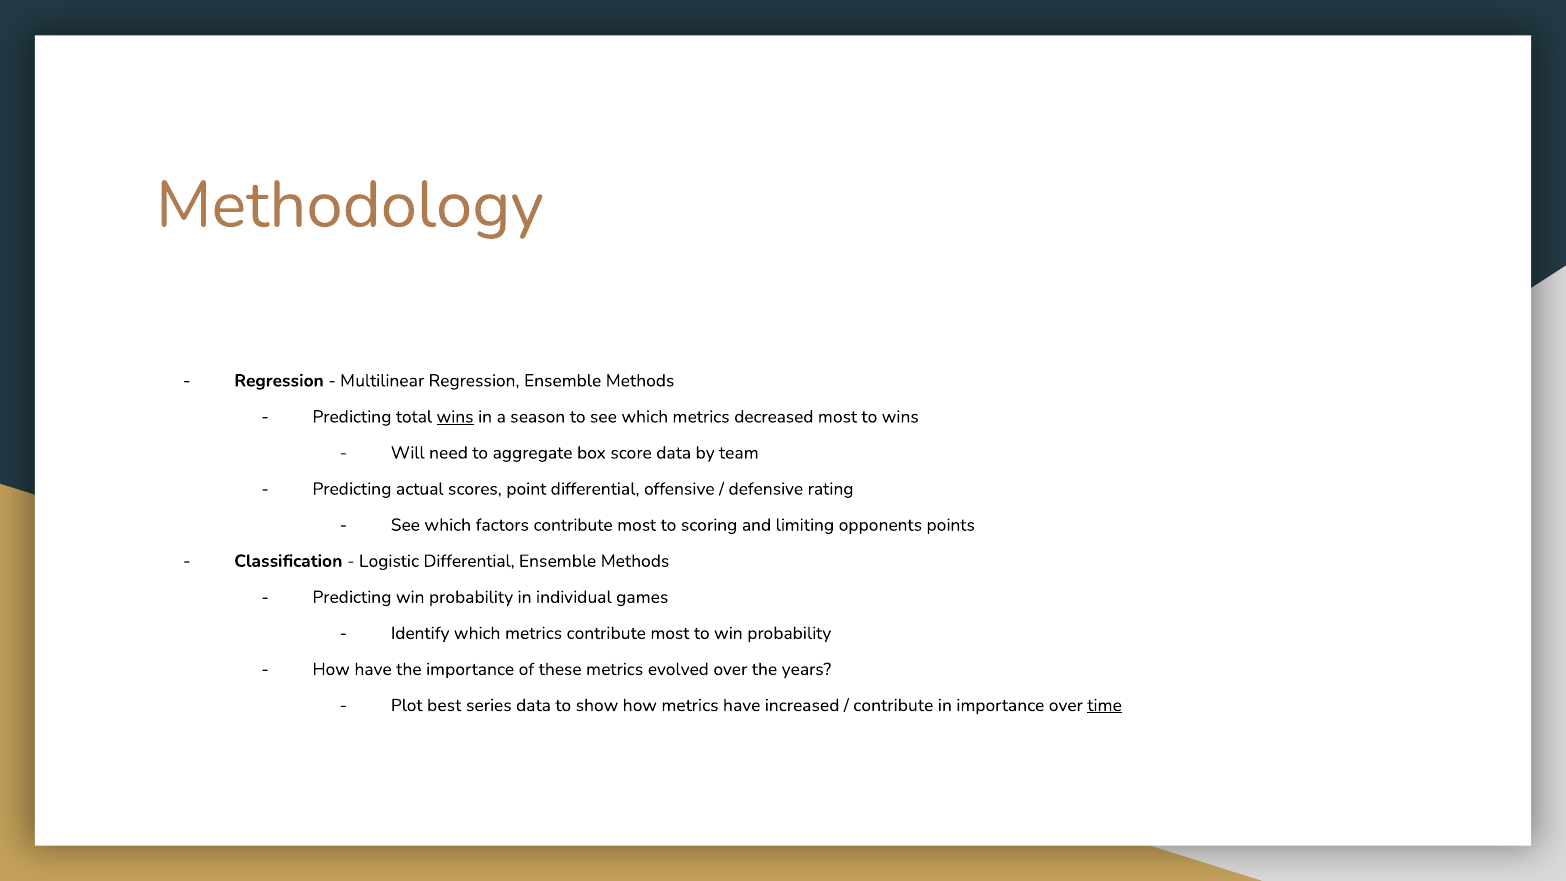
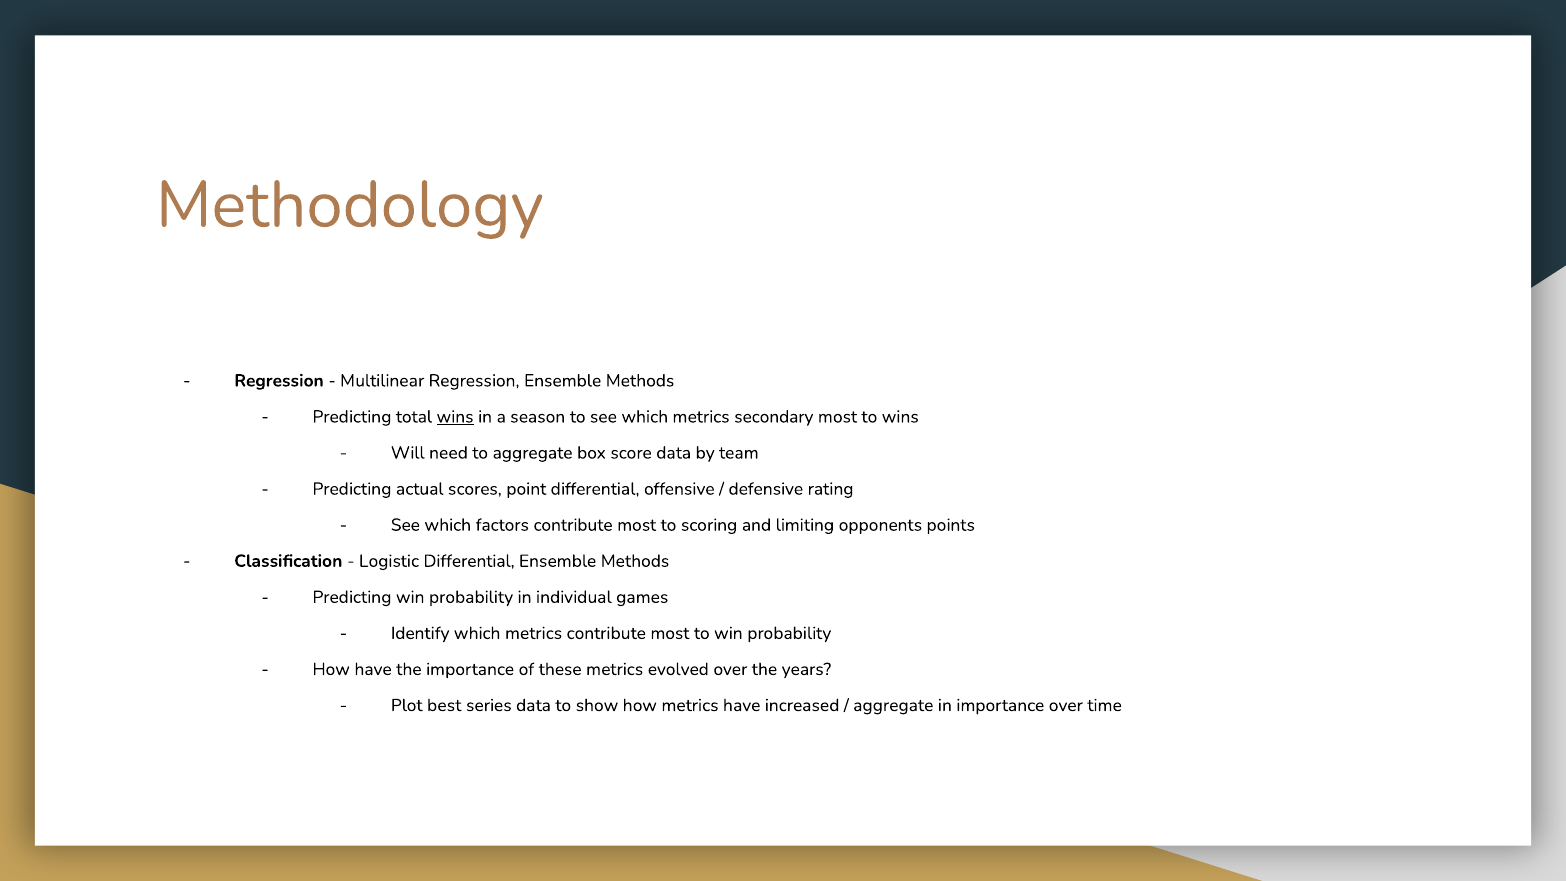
decreased: decreased -> secondary (774, 417)
contribute: contribute -> aggregate (893, 705)
time underline: present -> none (1105, 705)
